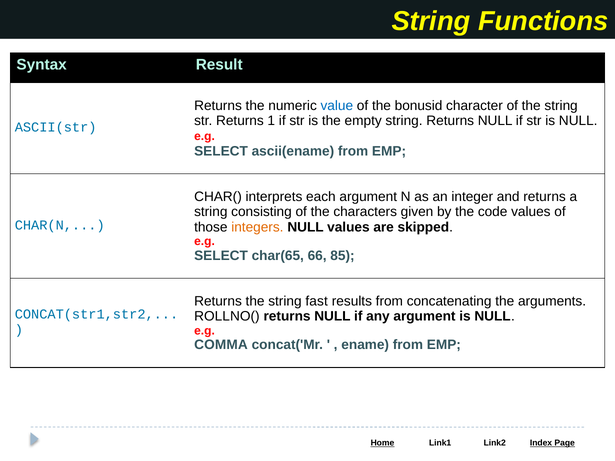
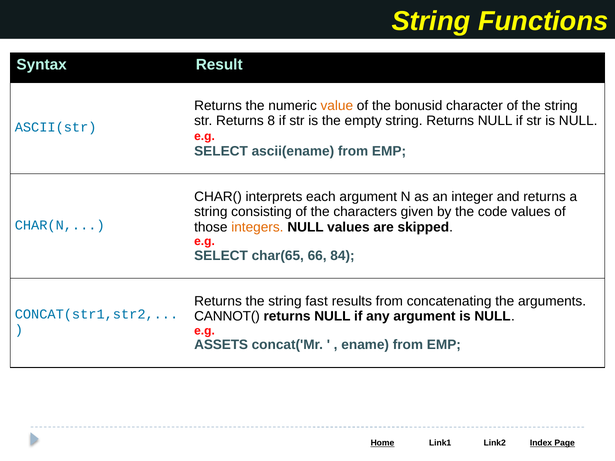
value colour: blue -> orange (337, 106)
1: 1 -> 8 (271, 121)
85: 85 -> 84 (342, 256)
ROLLNO(: ROLLNO( -> CANNOT( (227, 317)
COMMA: COMMA -> ASSETS (221, 345)
